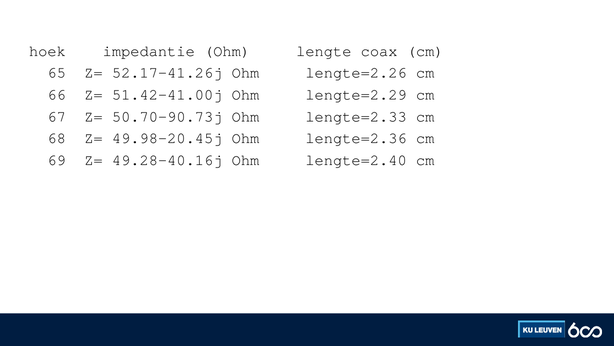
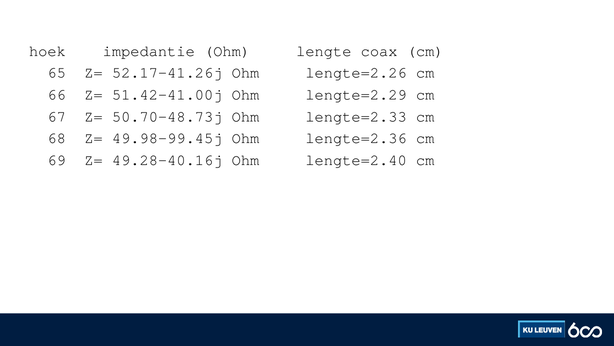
50.70-90.73j: 50.70-90.73j -> 50.70-48.73j (167, 116)
49.98-20.45j: 49.98-20.45j -> 49.98-99.45j (167, 138)
